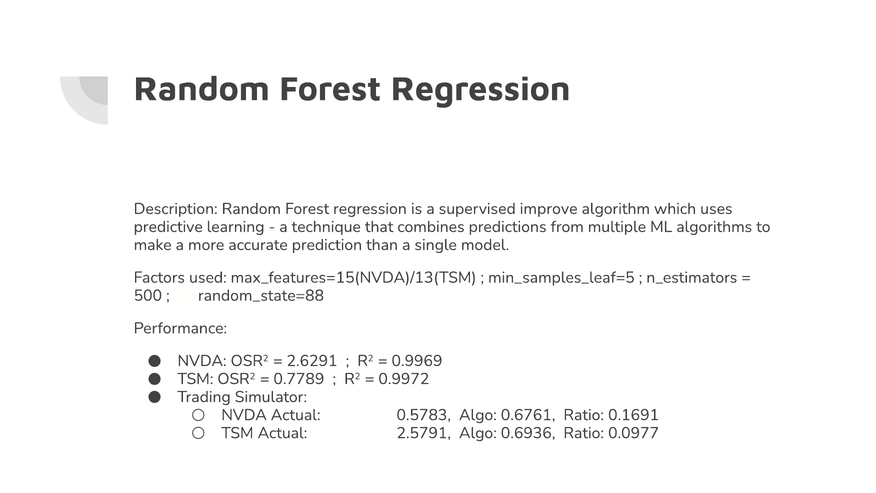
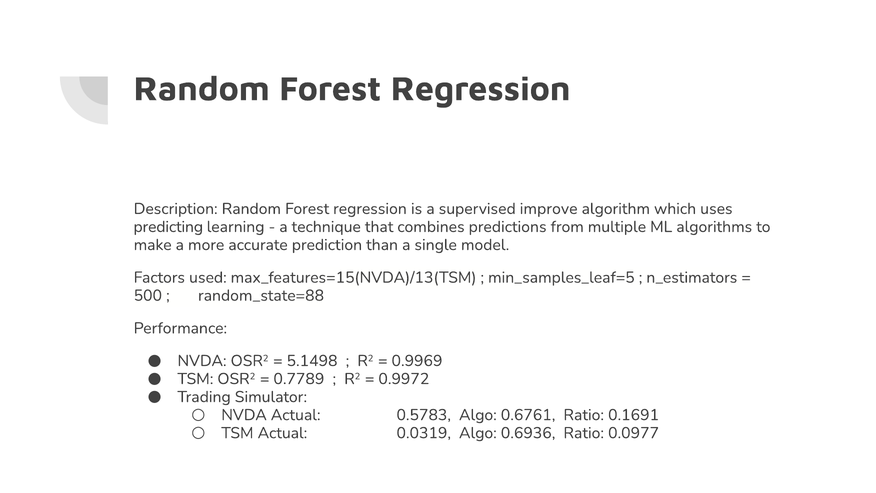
predictive: predictive -> predicting (168, 227)
2.6291: 2.6291 -> 5.1498 (312, 361)
2.5791: 2.5791 -> 0.0319 (424, 433)
